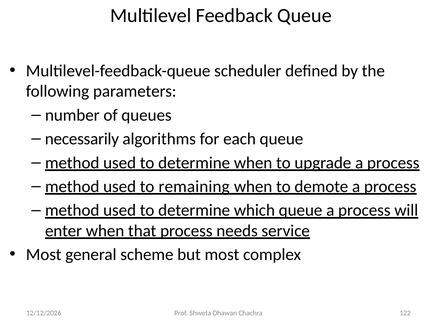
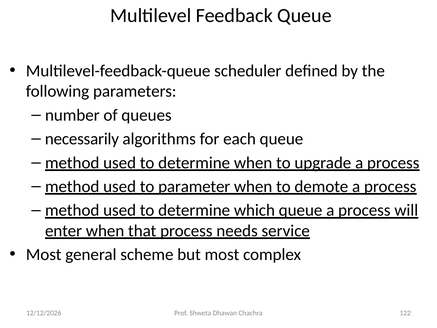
remaining: remaining -> parameter (194, 186)
